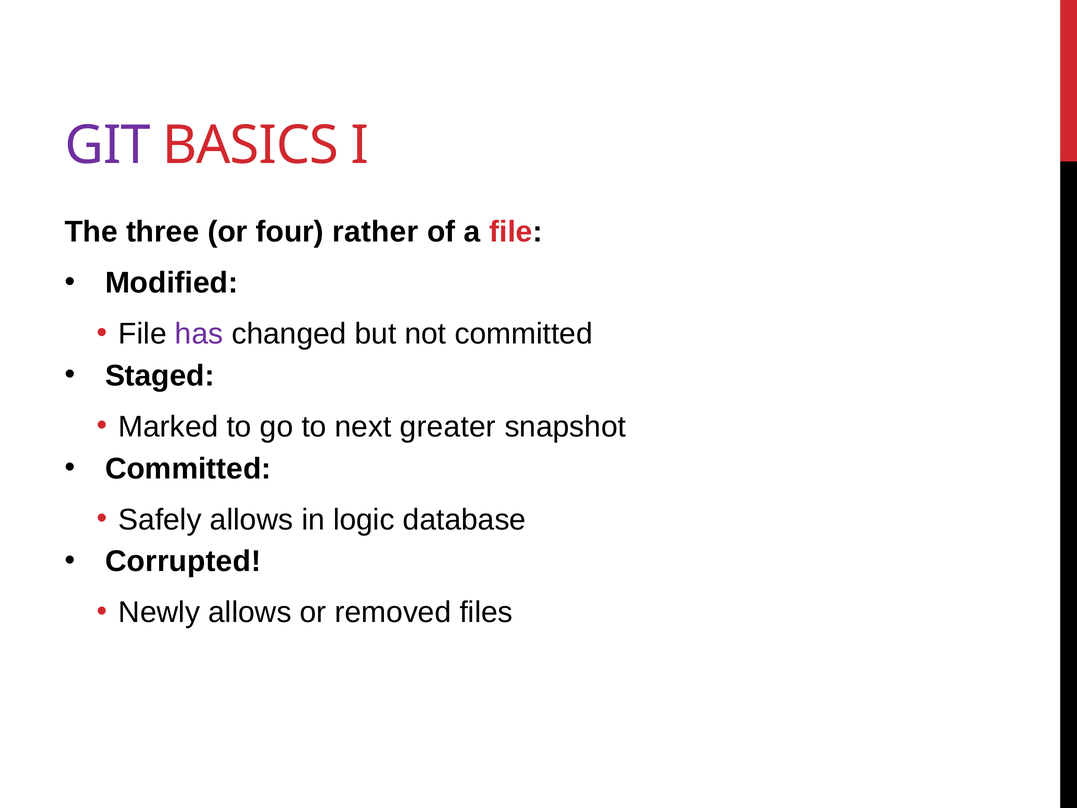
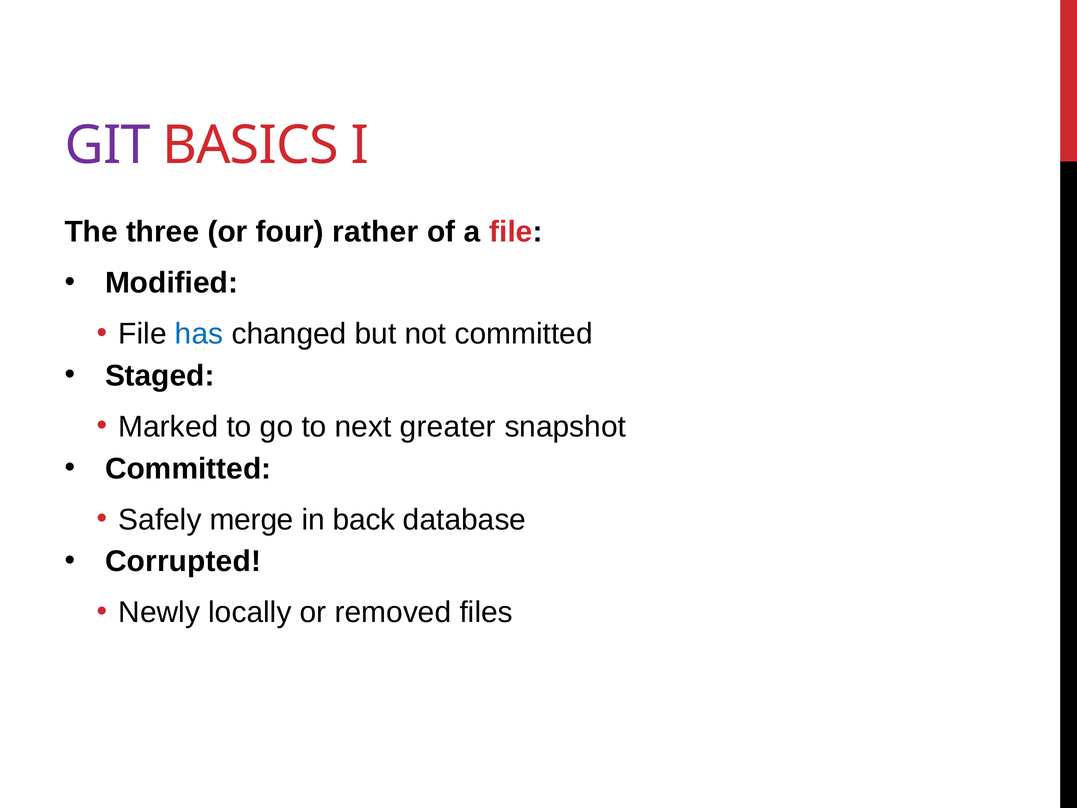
has colour: purple -> blue (199, 334)
Safely allows: allows -> merge (252, 519)
logic: logic -> back (364, 519)
Newly allows: allows -> locally (250, 612)
